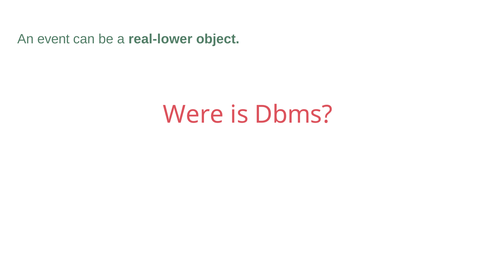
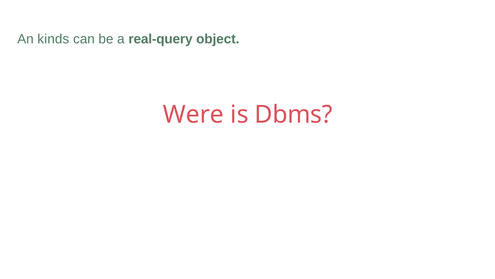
event: event -> kinds (53, 39)
real-lower: real-lower -> real-query (161, 39)
